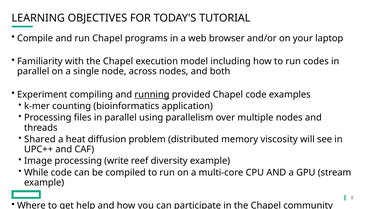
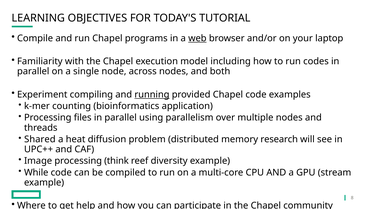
web underline: none -> present (197, 38)
viscosity: viscosity -> research (279, 139)
write: write -> think (116, 161)
